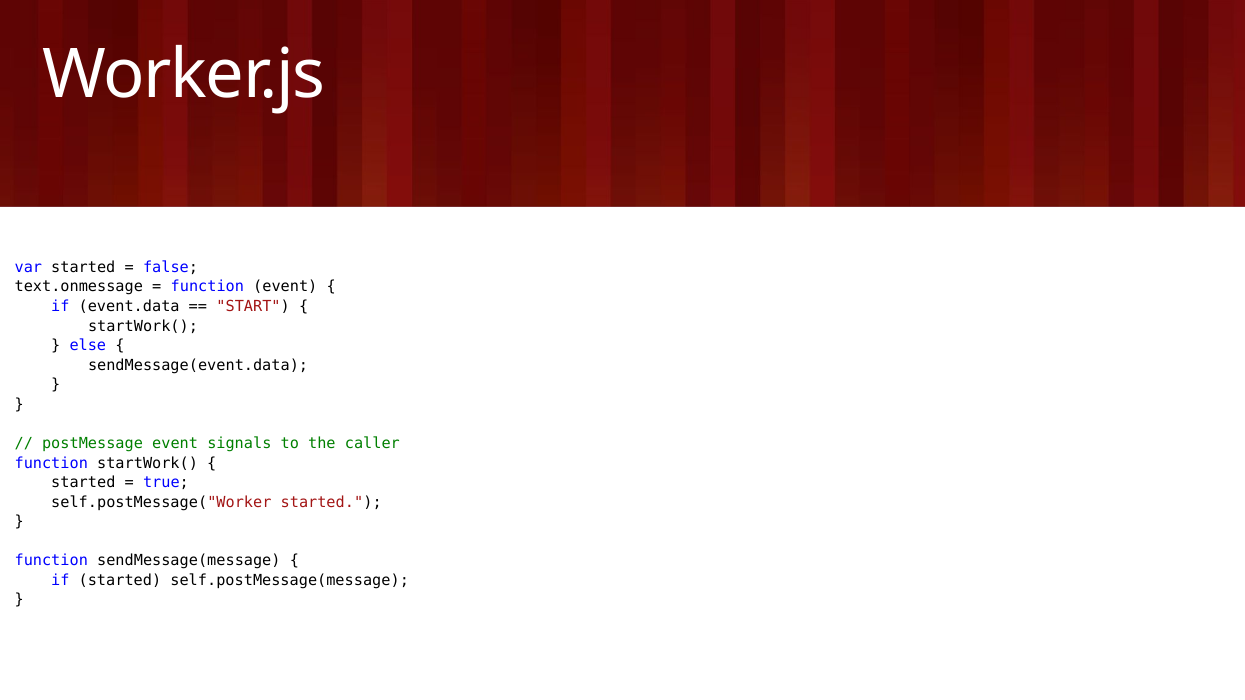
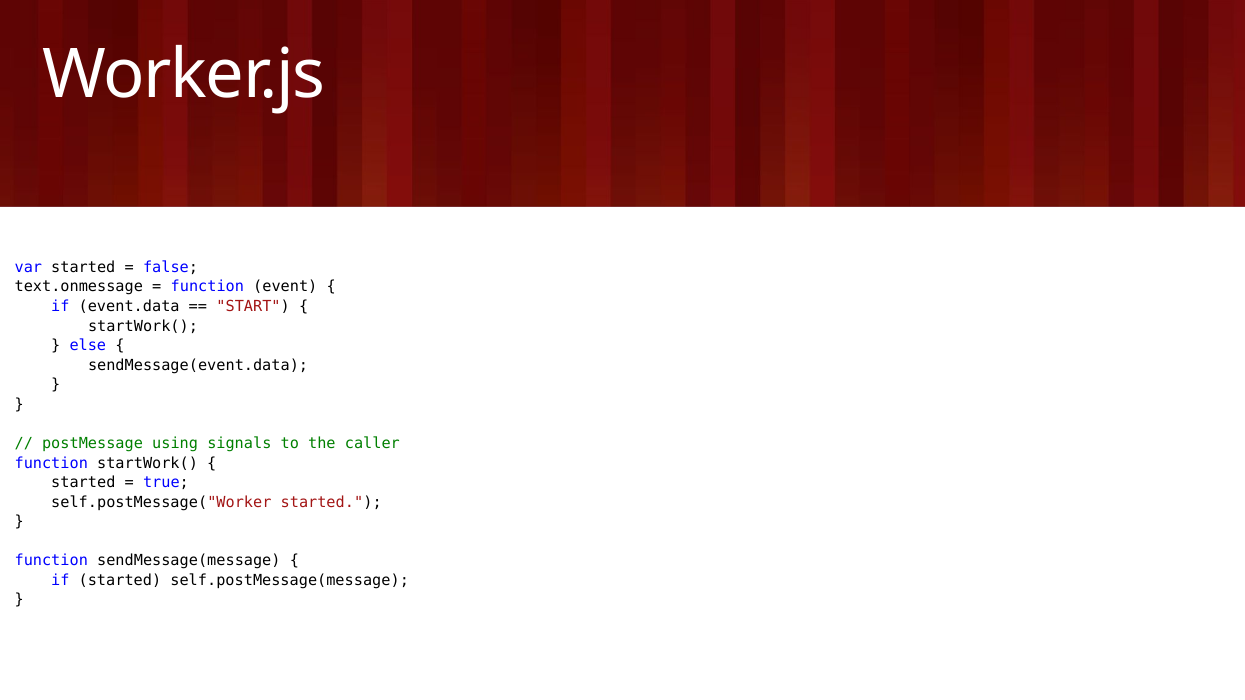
postMessage event: event -> using (175, 444)
